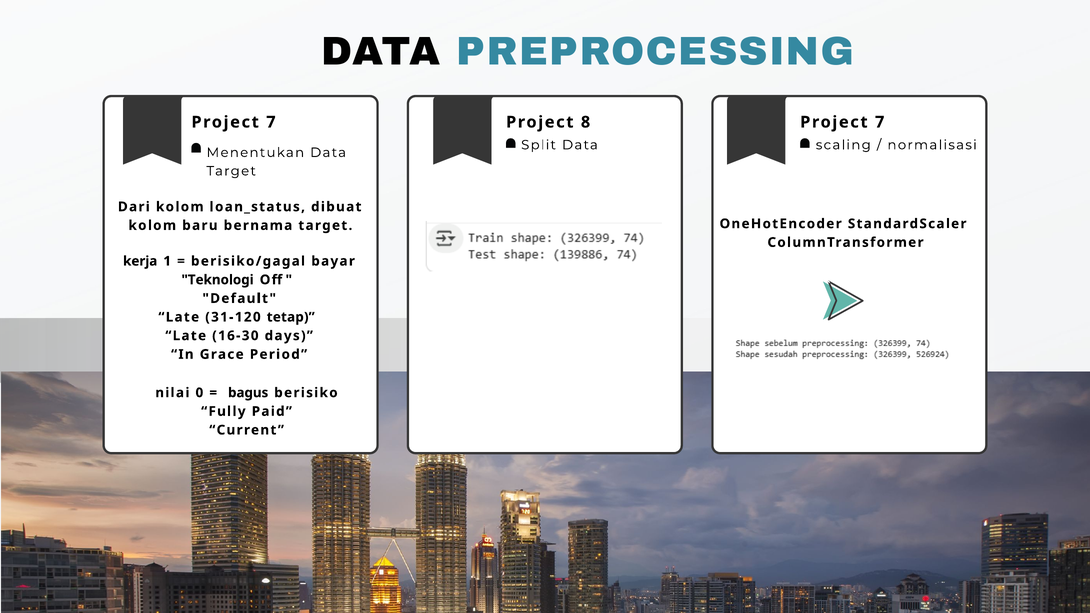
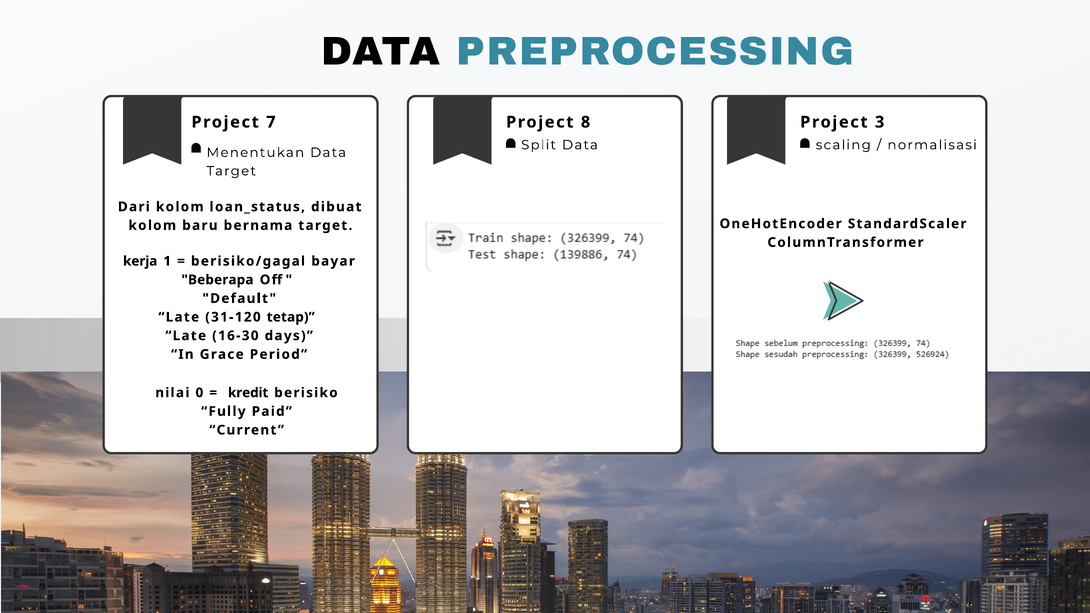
7: 7 -> 3 (880, 122)
Teknologi: Teknologi -> Beberapa (217, 280)
bagus: bagus -> kredit (248, 393)
